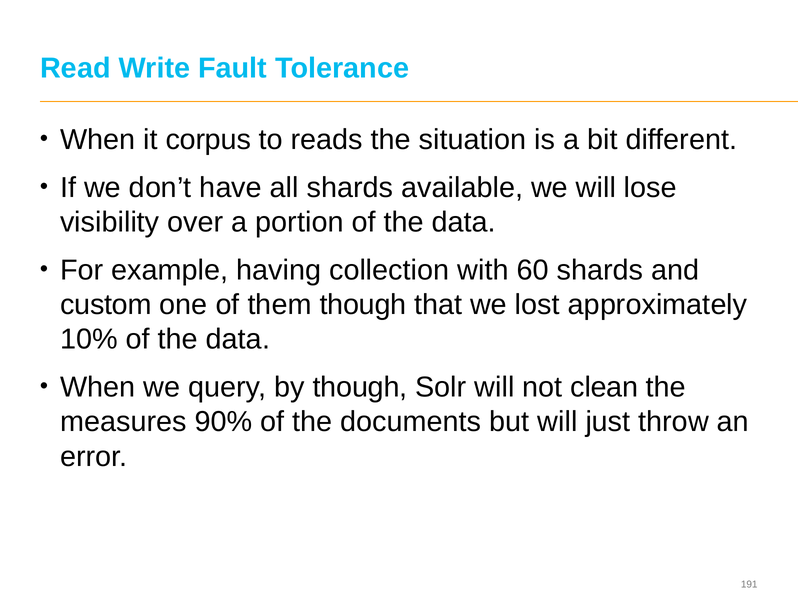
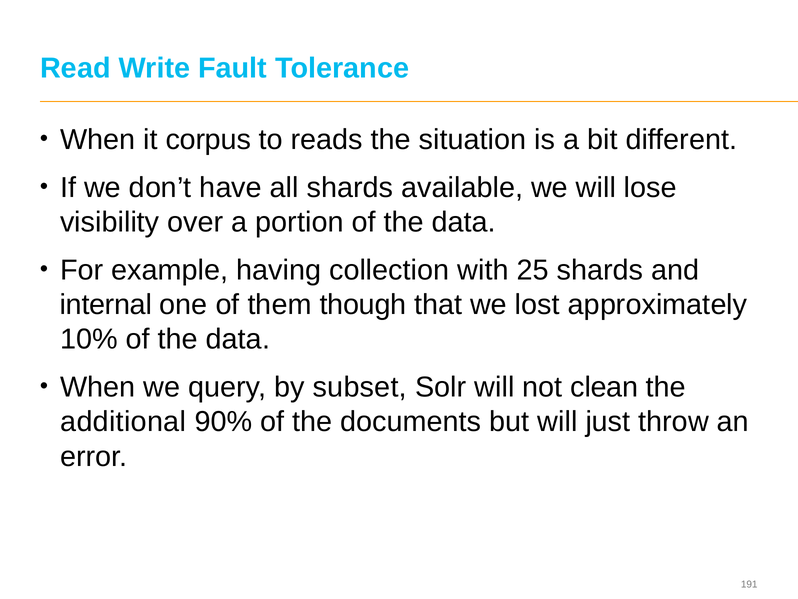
60: 60 -> 25 (533, 270)
custom: custom -> internal (106, 305)
by though: though -> subset (360, 387)
measures: measures -> additional (123, 422)
